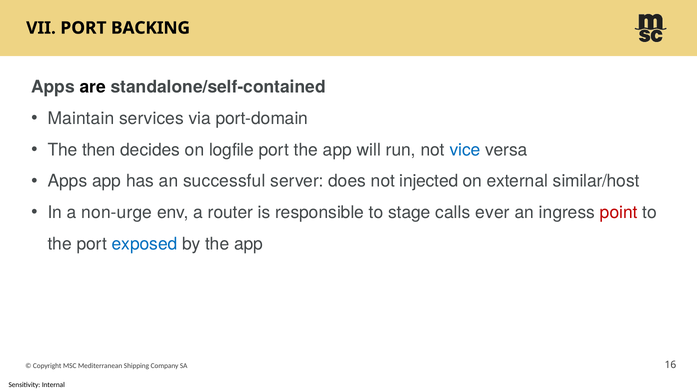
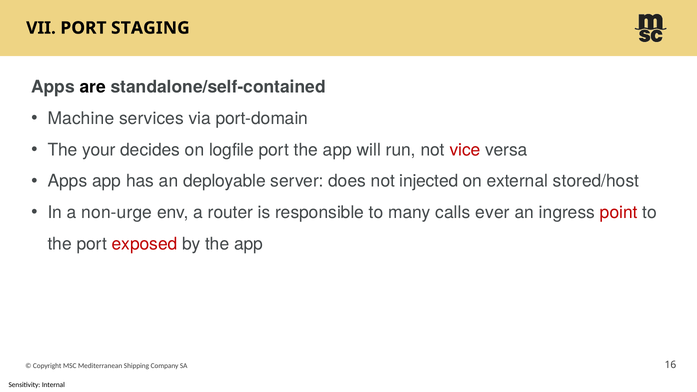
BACKING: BACKING -> STAGING (150, 28)
Maintain: Maintain -> Machine (81, 119)
then: then -> your (99, 150)
vice colour: blue -> red (465, 150)
successful: successful -> deployable (224, 181)
similar/host: similar/host -> stored/host (596, 181)
stage: stage -> many (409, 213)
exposed colour: blue -> red (145, 244)
